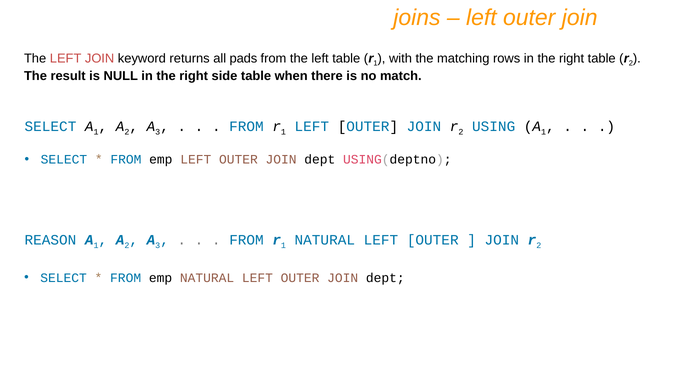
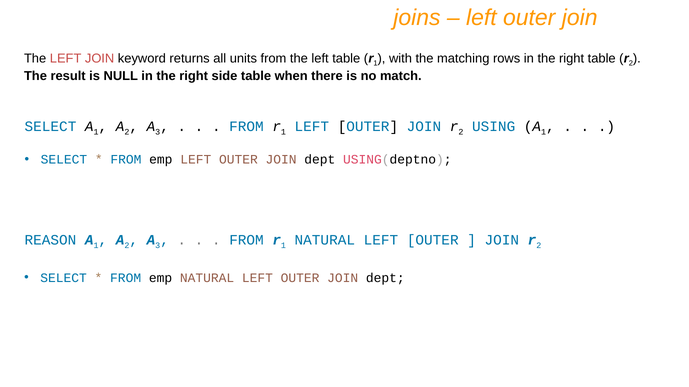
pads: pads -> units (243, 59)
